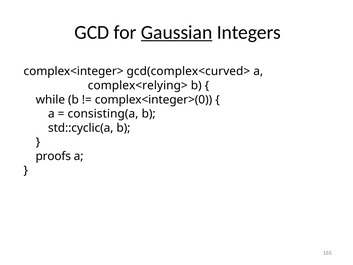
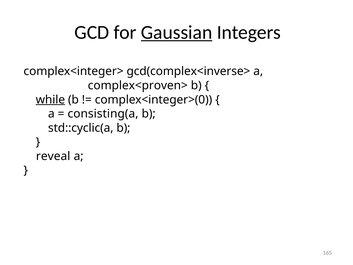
gcd(complex<curved>: gcd(complex<curved> -> gcd(complex<inverse> (188, 71)
complex<relying>: complex<relying> -> complex<proven> (138, 85)
while underline: none -> present (50, 100)
proofs: proofs -> reveal (53, 156)
